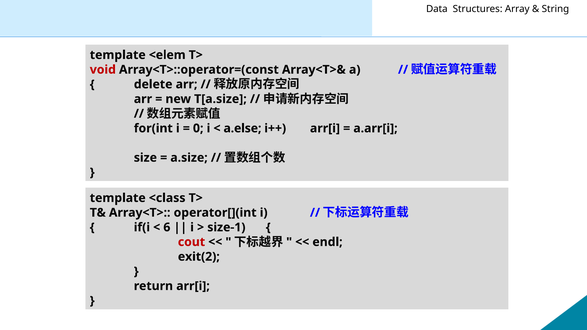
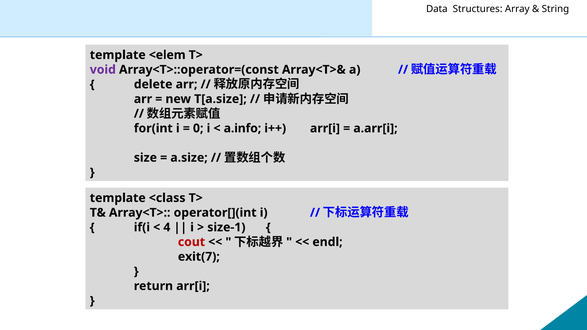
void colour: red -> purple (103, 70)
a.else: a.else -> a.info (242, 128)
6: 6 -> 4 (167, 227)
exit(2: exit(2 -> exit(7 (199, 257)
